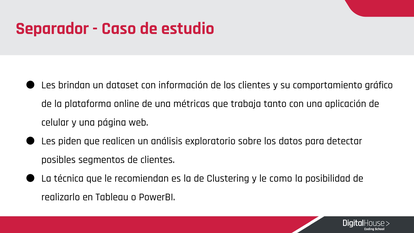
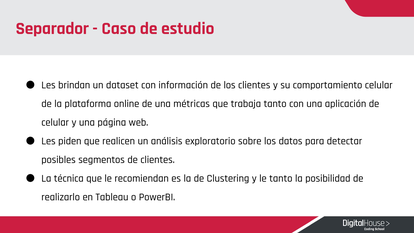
comportamiento gráfico: gráfico -> celular (379, 85)
le como: como -> tanto (281, 178)
